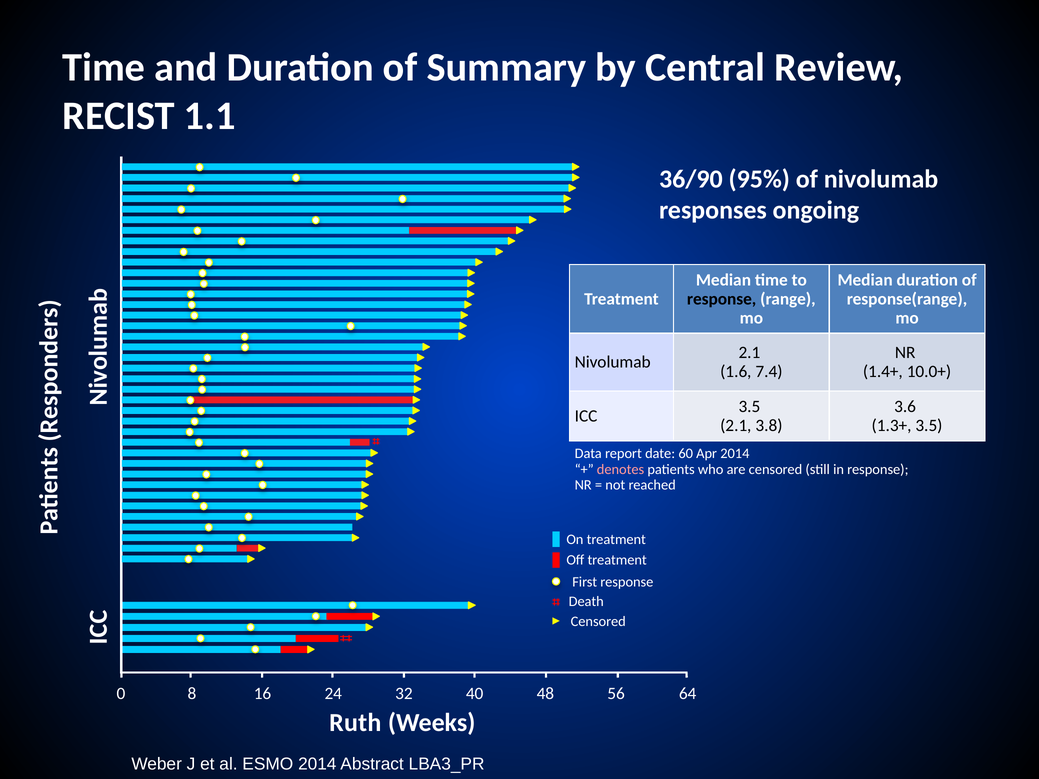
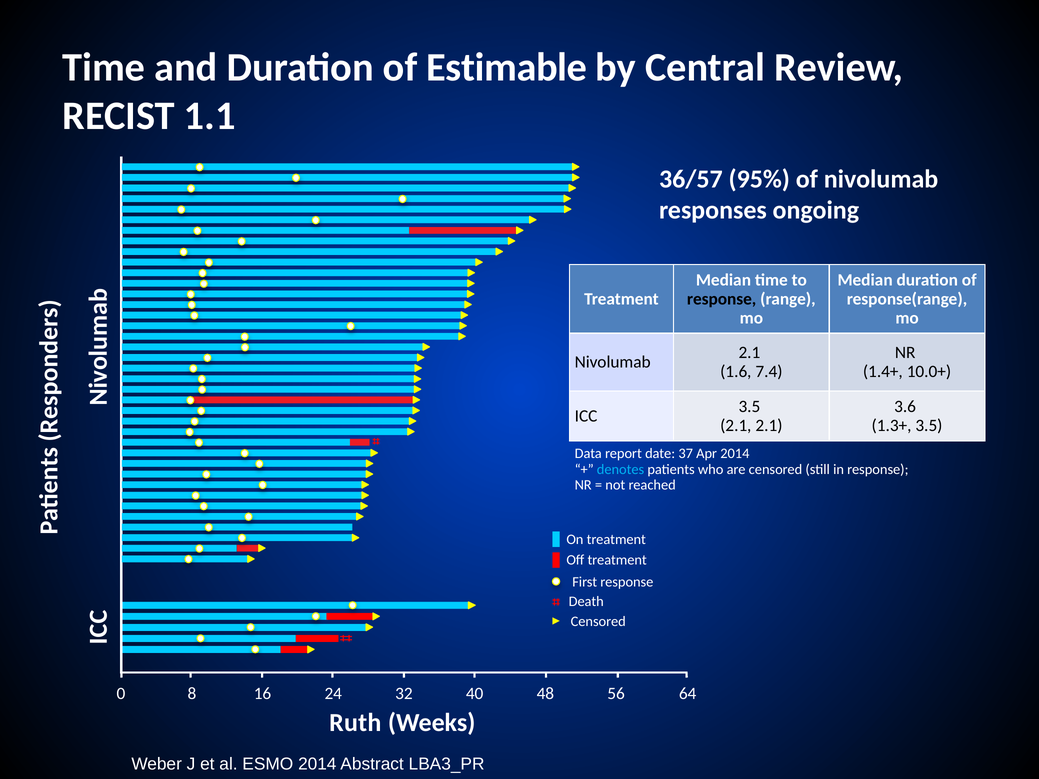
Summary: Summary -> Estimable (507, 67)
36/90: 36/90 -> 36/57 (691, 179)
2.1 3.8: 3.8 -> 2.1 (769, 426)
60: 60 -> 37 (686, 454)
denotes colour: pink -> light blue (621, 470)
